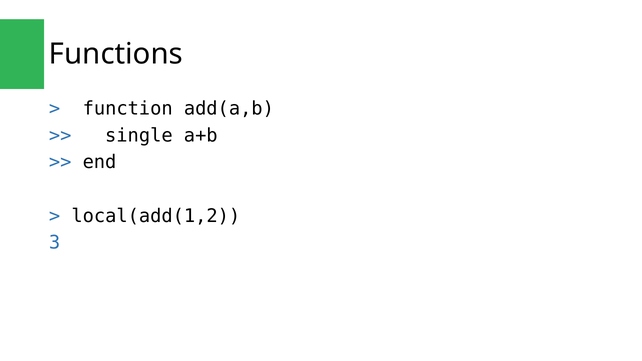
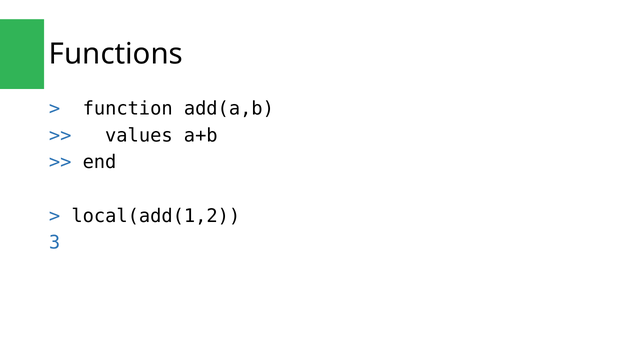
single: single -> values (139, 135)
